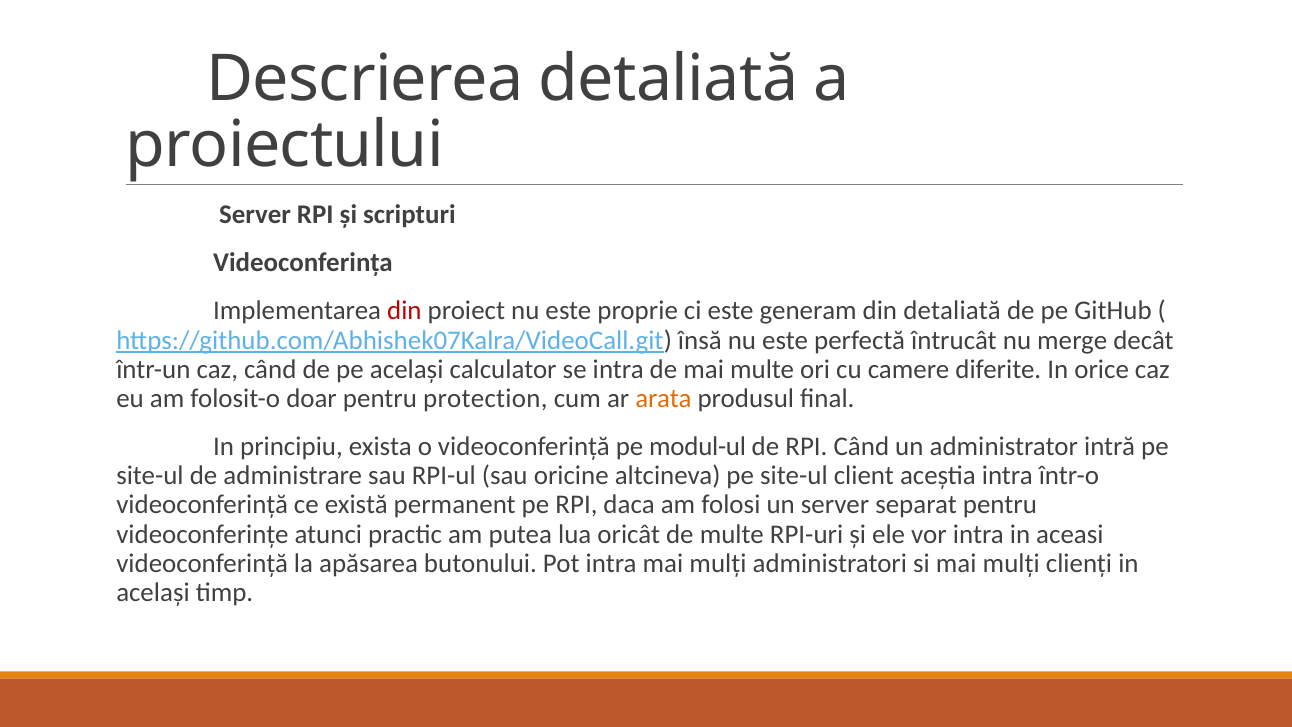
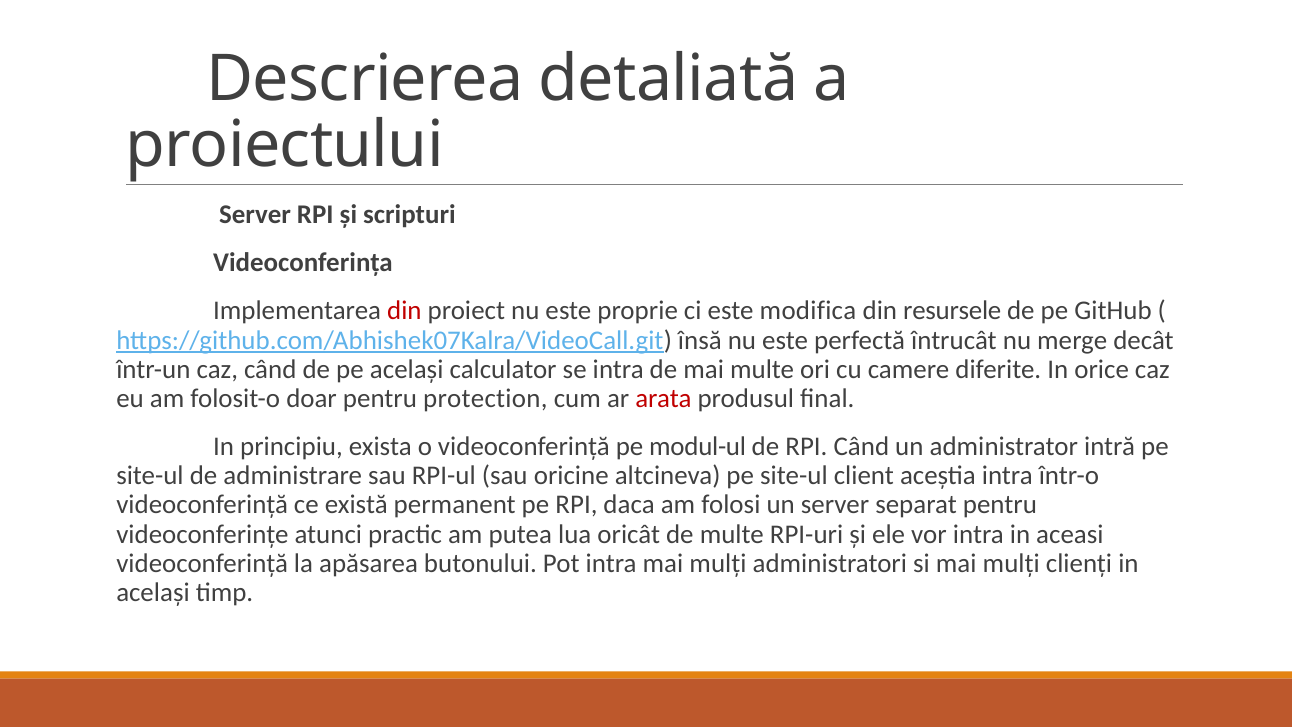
generam: generam -> modifica (808, 311)
din detaliată: detaliată -> resursele (952, 311)
arata colour: orange -> red (664, 399)
